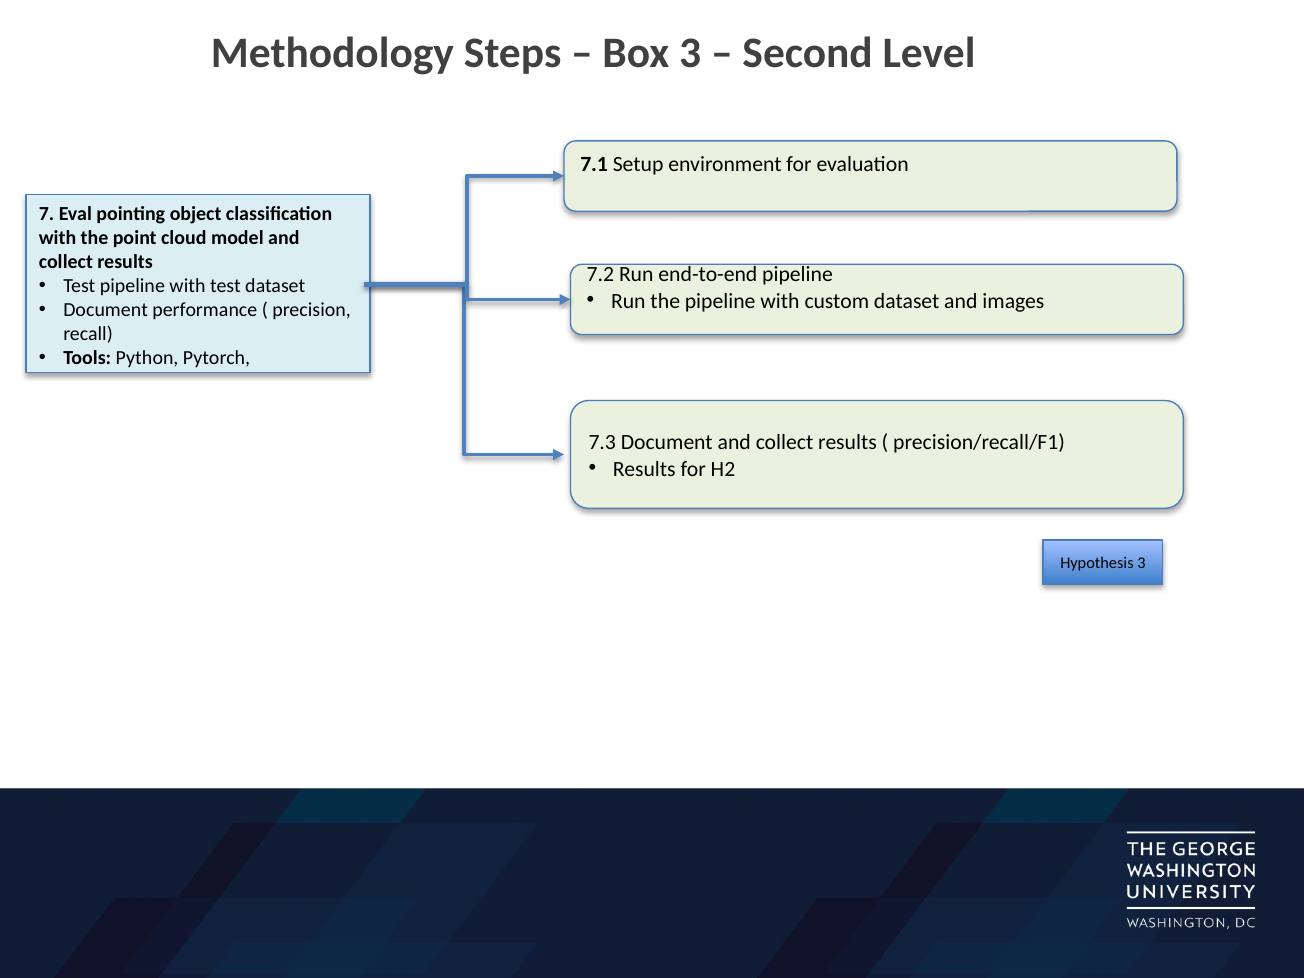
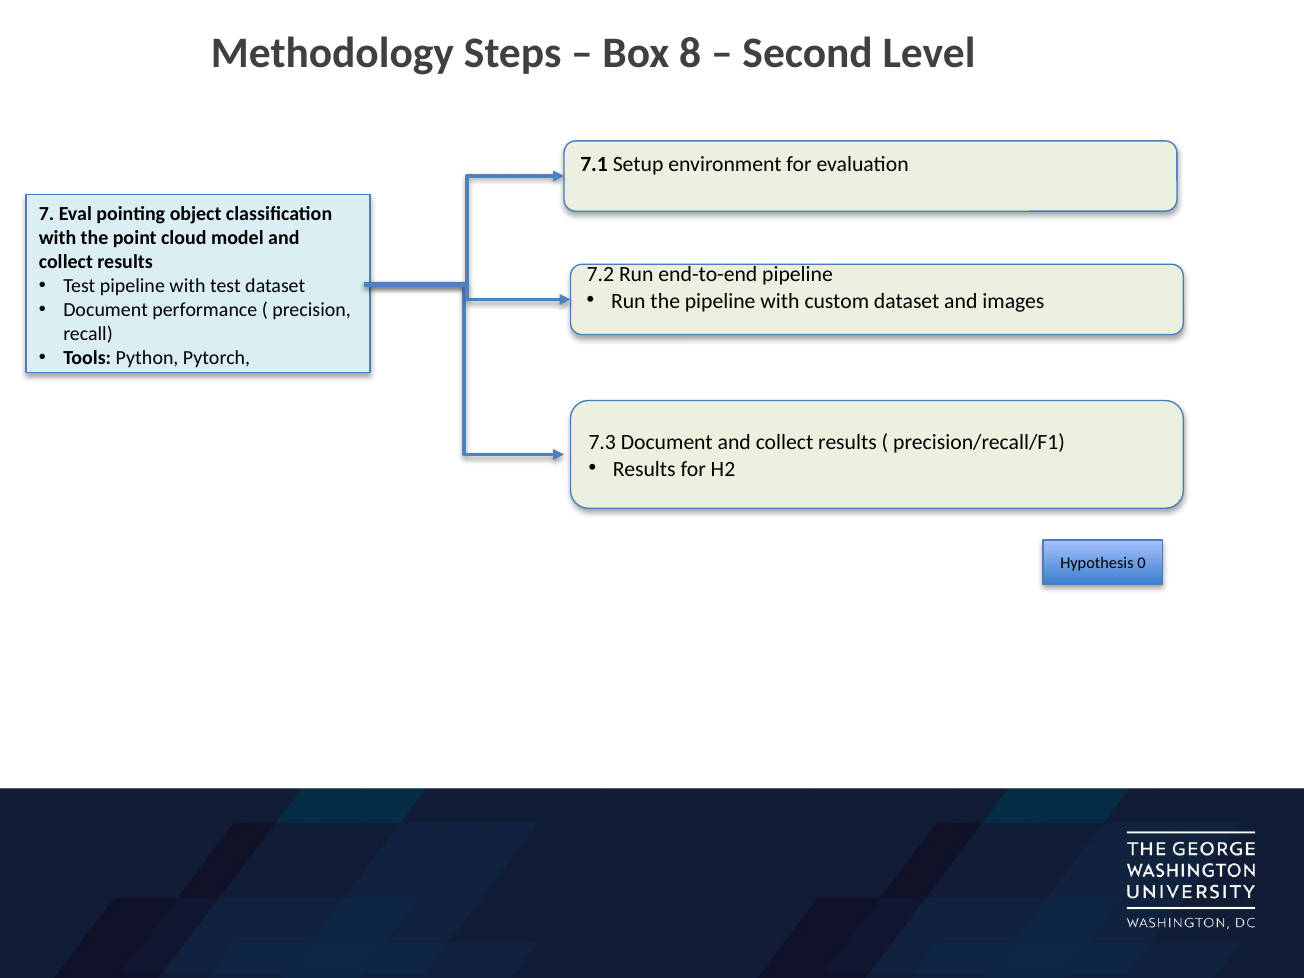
Box 3: 3 -> 8 (690, 53)
Hypothesis 3: 3 -> 0 (1141, 563)
